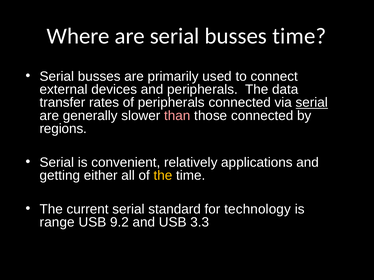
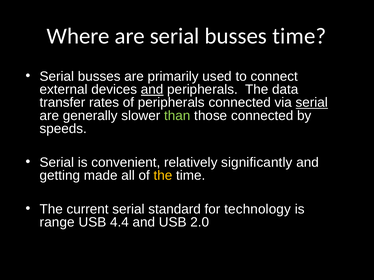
and underline: none -> present (152, 90)
than colour: pink -> light green (177, 116)
regions: regions -> speeds (63, 129)
applications: applications -> significantly (257, 163)
either: either -> made (101, 176)
9.2: 9.2 -> 4.4 (119, 223)
3.3: 3.3 -> 2.0 (200, 223)
